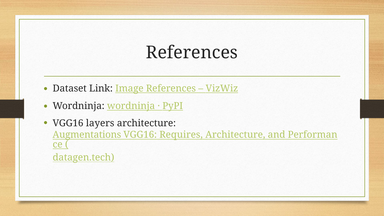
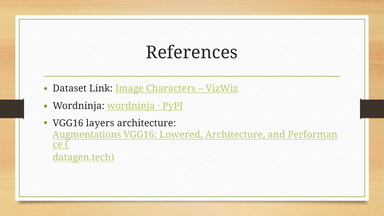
Image References: References -> Characters (171, 88)
Requires: Requires -> Lowered (181, 135)
